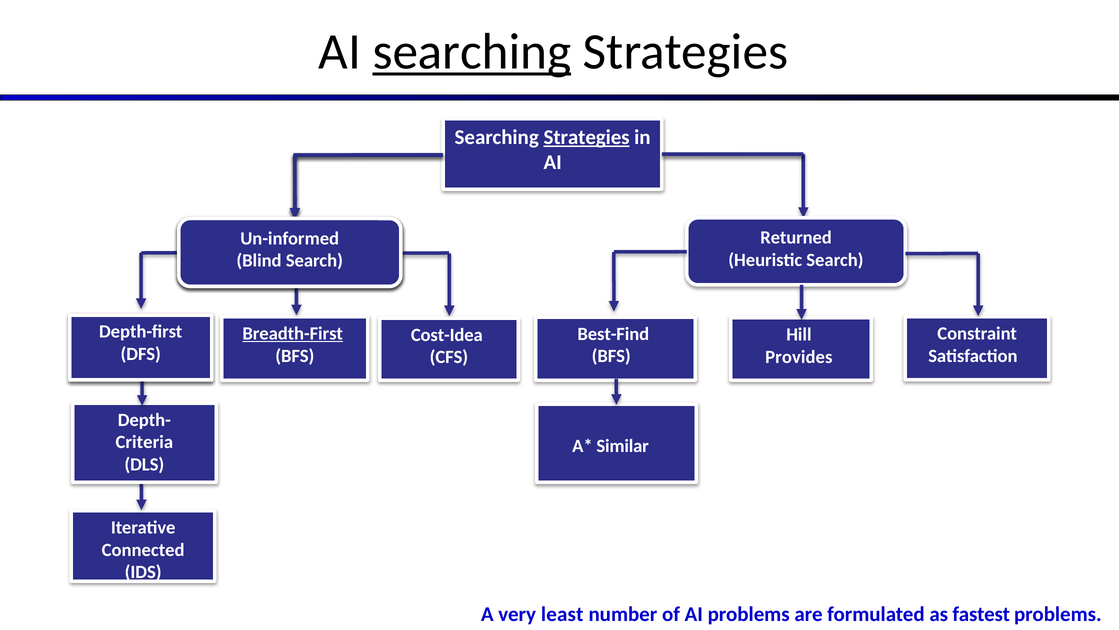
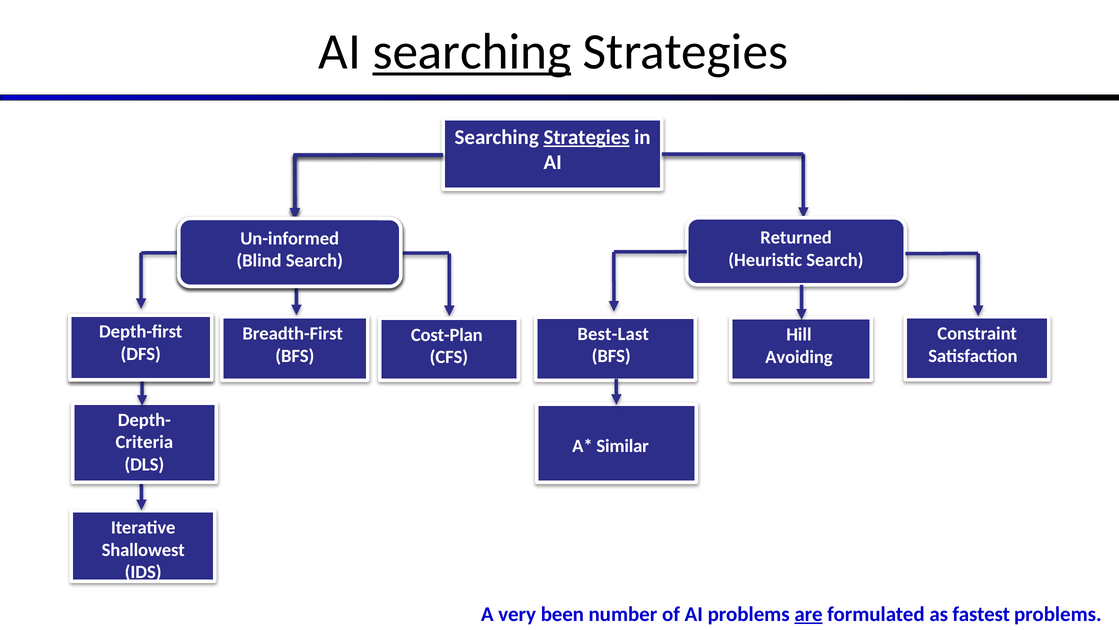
Breadth-First underline: present -> none (293, 333)
Best-Find: Best-Find -> Best-Last (613, 334)
Cost-Idea: Cost-Idea -> Cost-Plan (447, 335)
Provides: Provides -> Avoiding (799, 357)
Connected: Connected -> Shallowest (143, 549)
least: least -> been (562, 614)
are underline: none -> present (809, 614)
